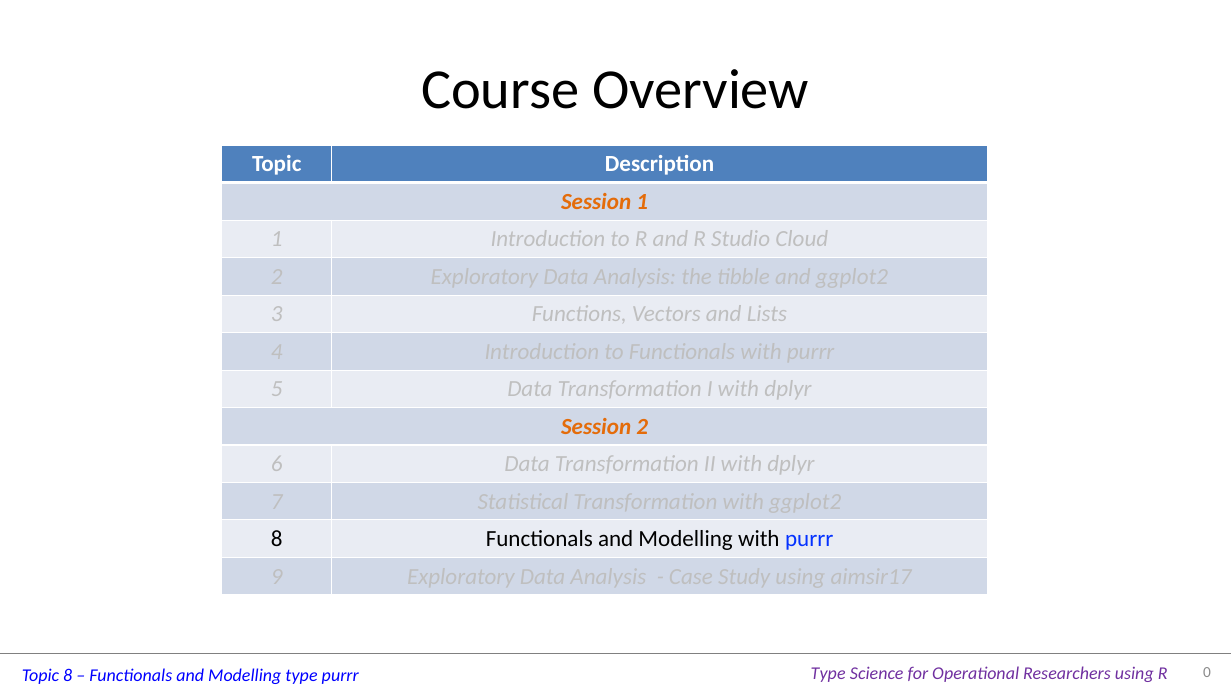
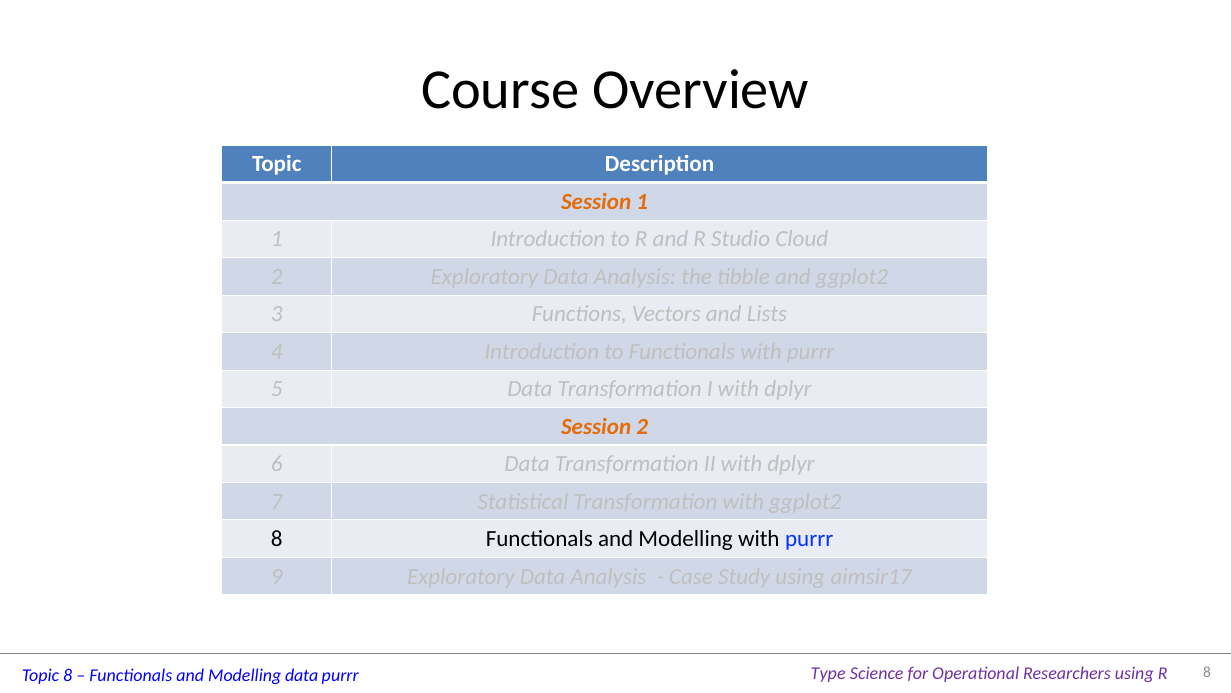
Modelling type: type -> data (302, 675)
R 0: 0 -> 8 (1207, 672)
